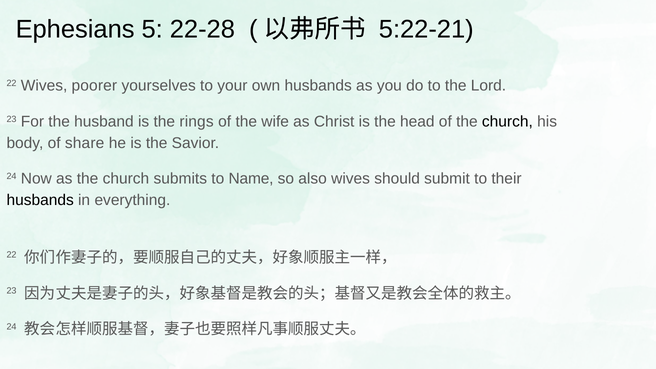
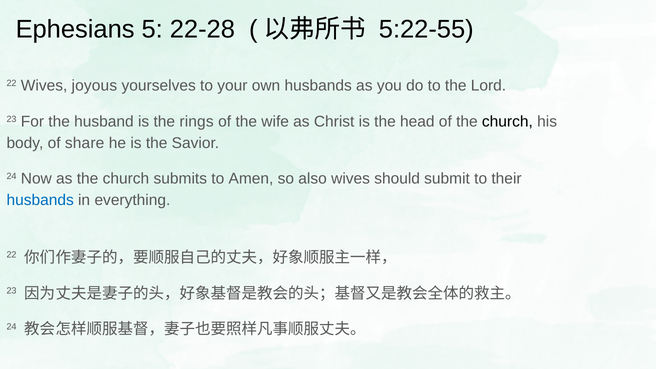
5:22-21: 5:22-21 -> 5:22-55 (426, 29)
poorer: poorer -> joyous (94, 86)
Name: Name -> Amen (251, 179)
husbands colour: black -> blue (40, 200)
